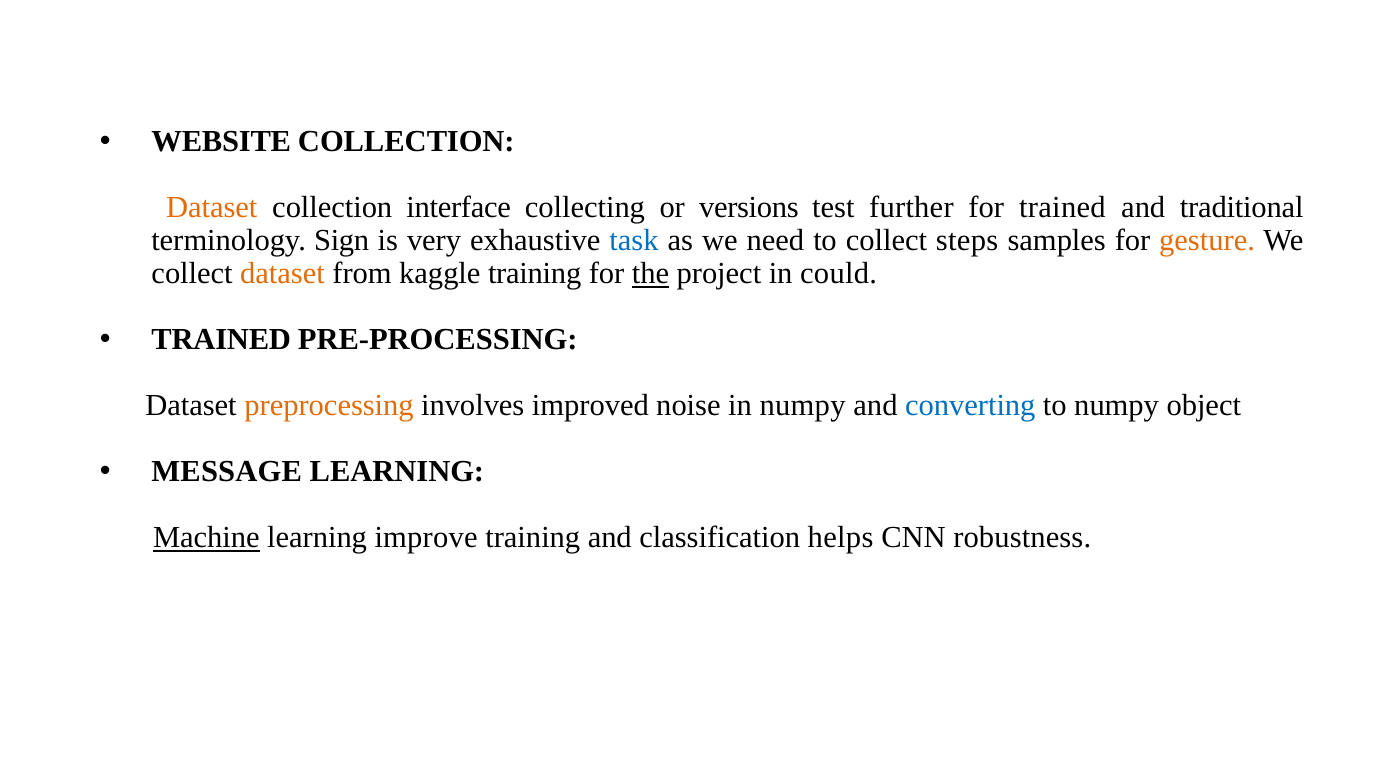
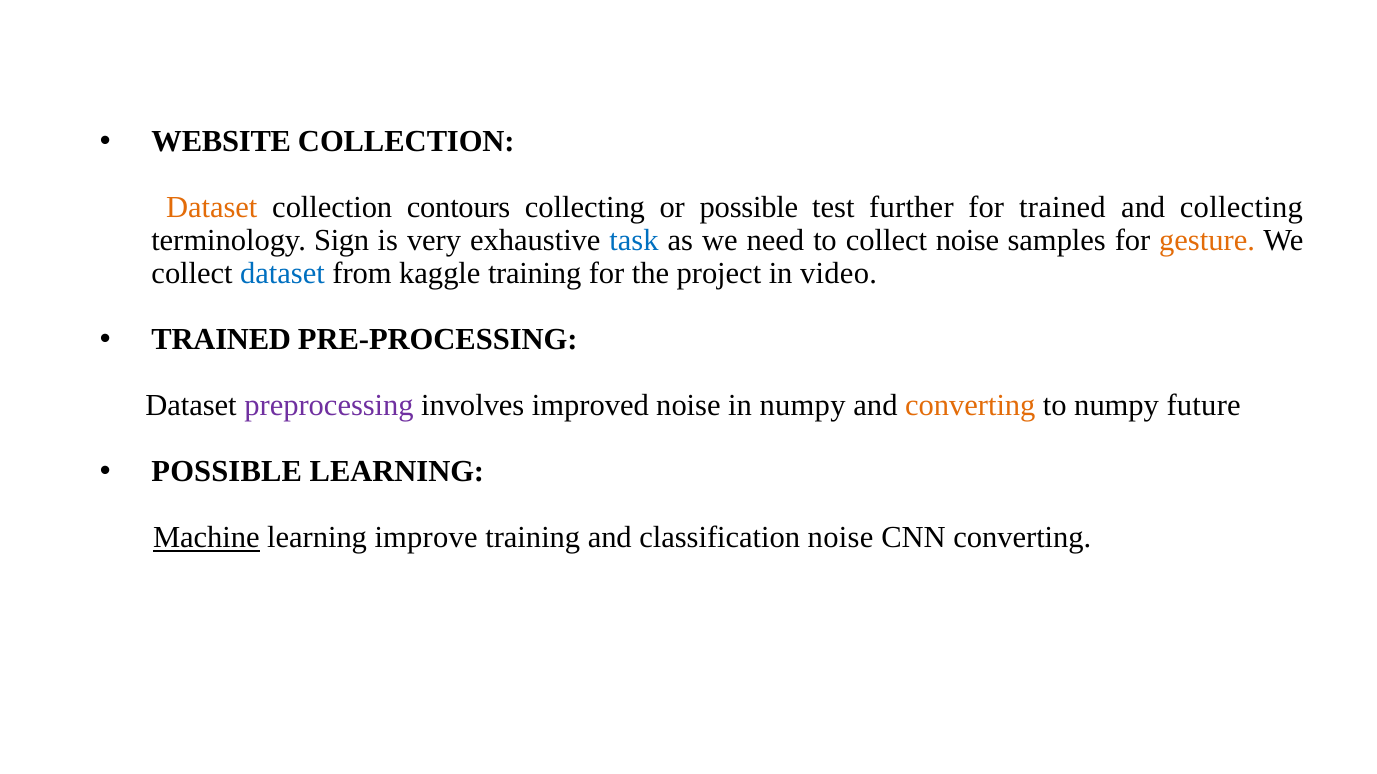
interface: interface -> contours (459, 208)
or versions: versions -> possible (749, 208)
and traditional: traditional -> collecting (1241, 208)
collect steps: steps -> noise (967, 241)
dataset colour: orange -> blue (282, 274)
the underline: present -> none (650, 274)
could: could -> video (839, 274)
preprocessing colour: orange -> purple (329, 406)
converting colour: blue -> orange (970, 406)
object: object -> future (1204, 406)
MESSAGE: MESSAGE -> POSSIBLE (227, 472)
classification helps: helps -> noise (841, 538)
CNN robustness: robustness -> converting (1022, 538)
